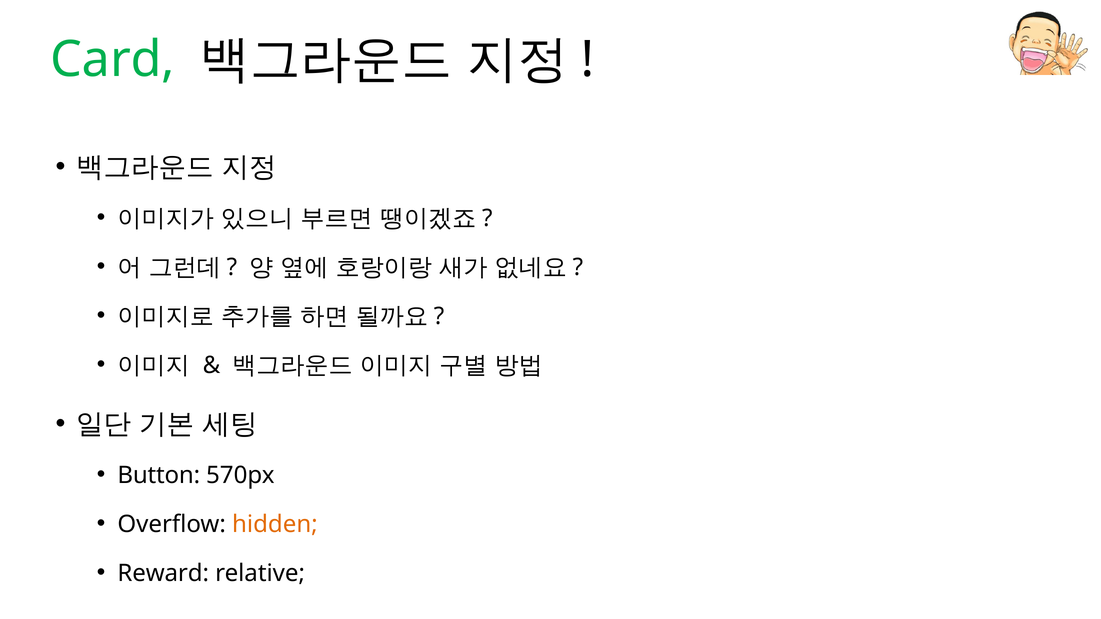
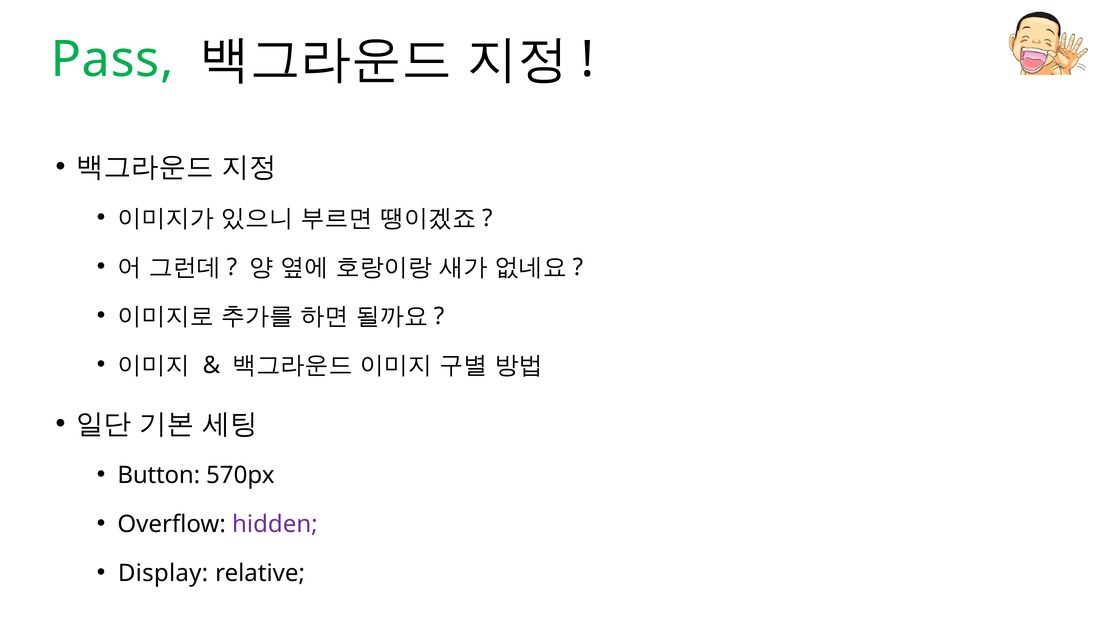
Card: Card -> Pass (112, 60)
hidden colour: orange -> purple (275, 525)
Reward: Reward -> Display (163, 574)
